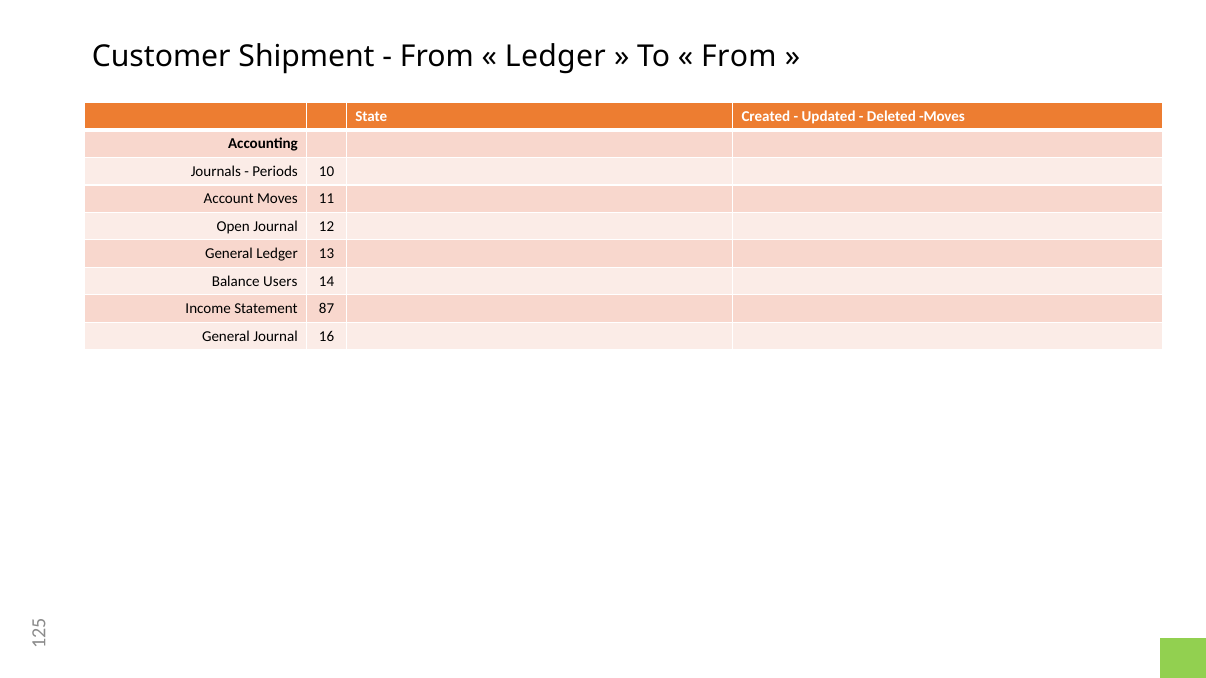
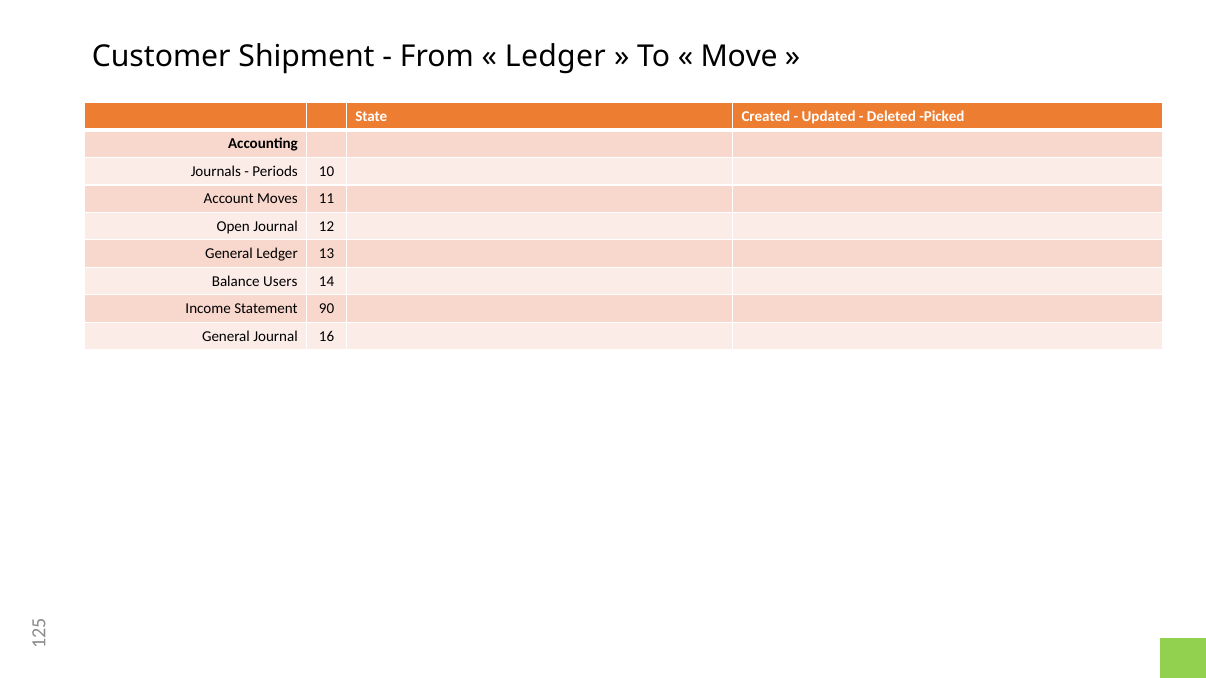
From: From -> Move (739, 57)
Deleted Moves: Moves -> Picked (942, 117)
87: 87 -> 90 (327, 309)
